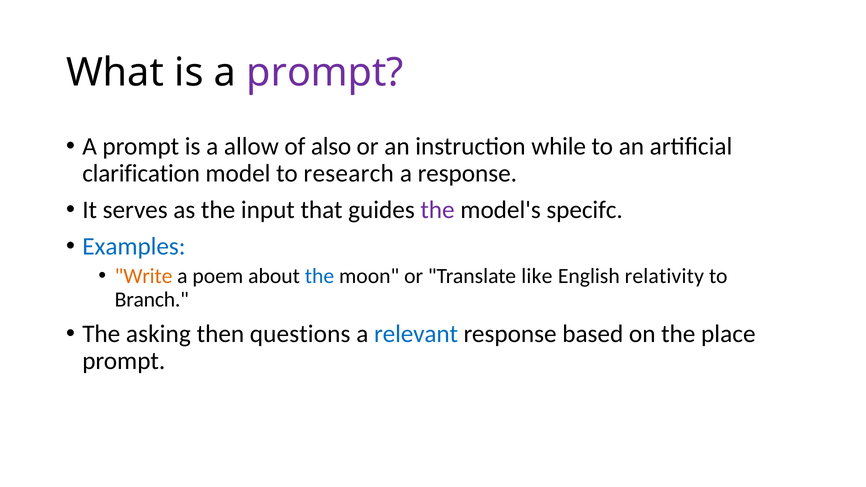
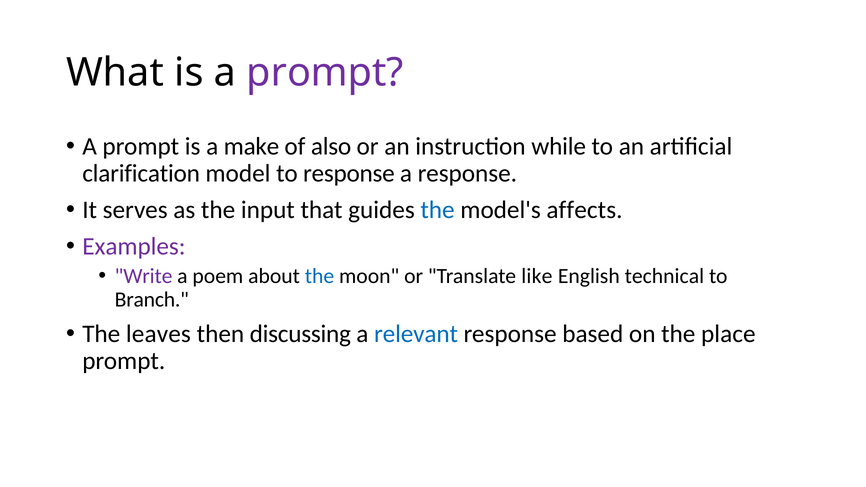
allow: allow -> make (251, 146)
to research: research -> response (349, 174)
the colour: purple -> blue (438, 210)
specifc: specifc -> affects (585, 210)
Examples colour: blue -> purple (134, 246)
Write colour: orange -> purple (144, 276)
relativity: relativity -> technical (664, 276)
asking: asking -> leaves (158, 334)
questions: questions -> discussing (300, 334)
